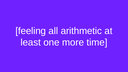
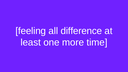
arithmetic: arithmetic -> difference (81, 31)
